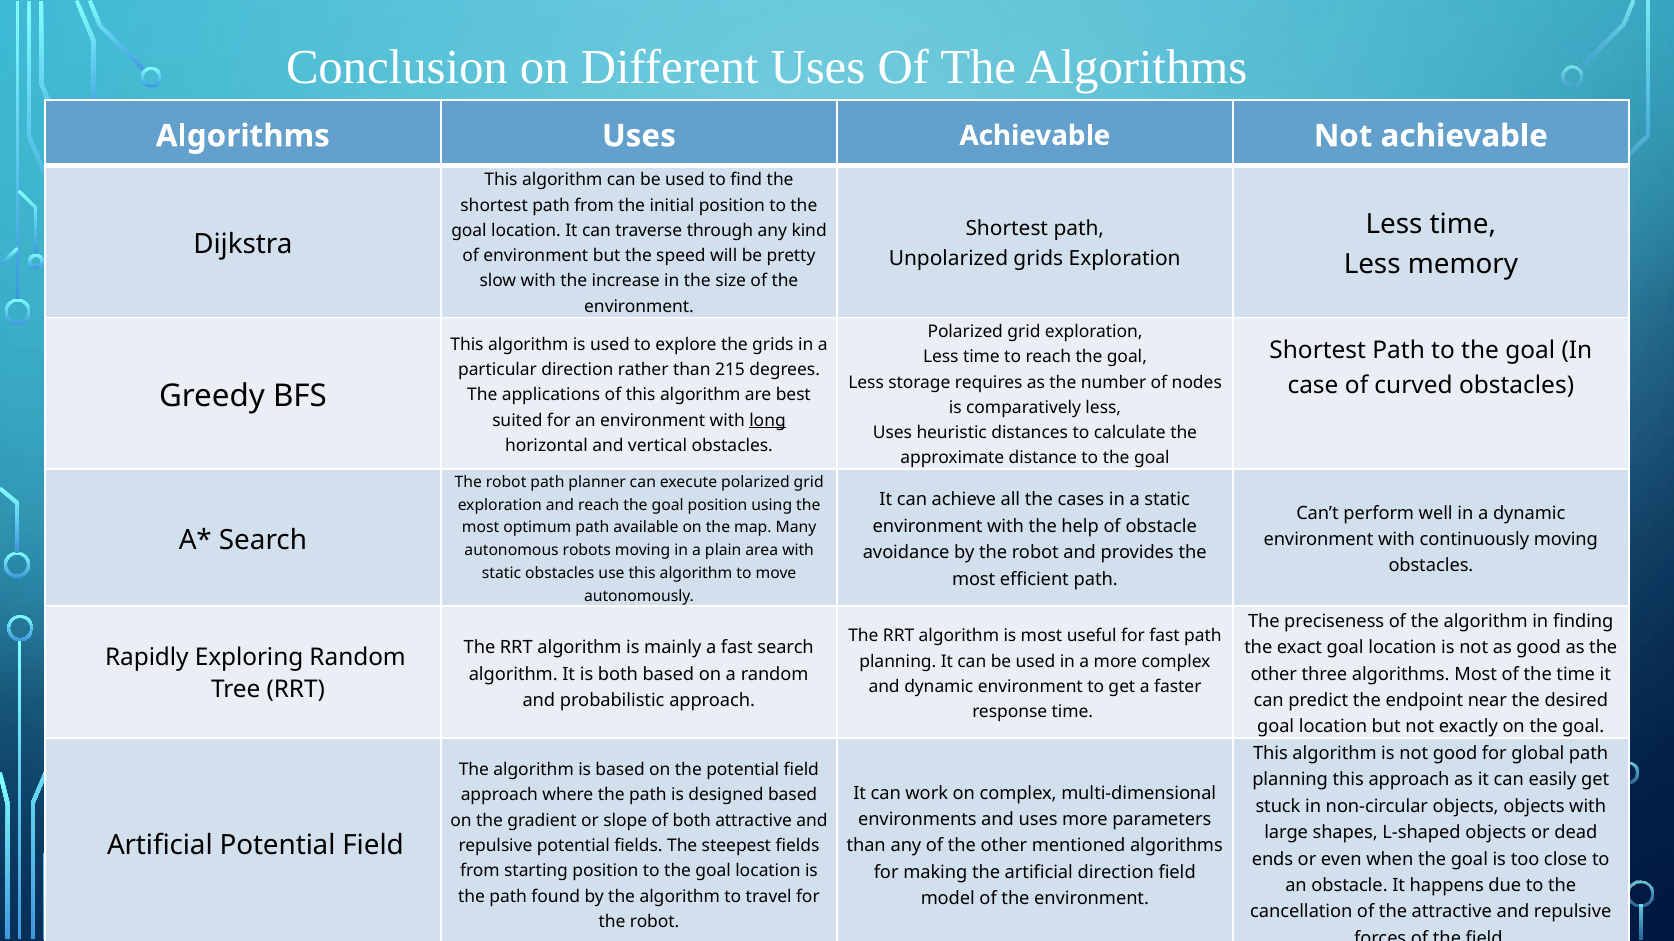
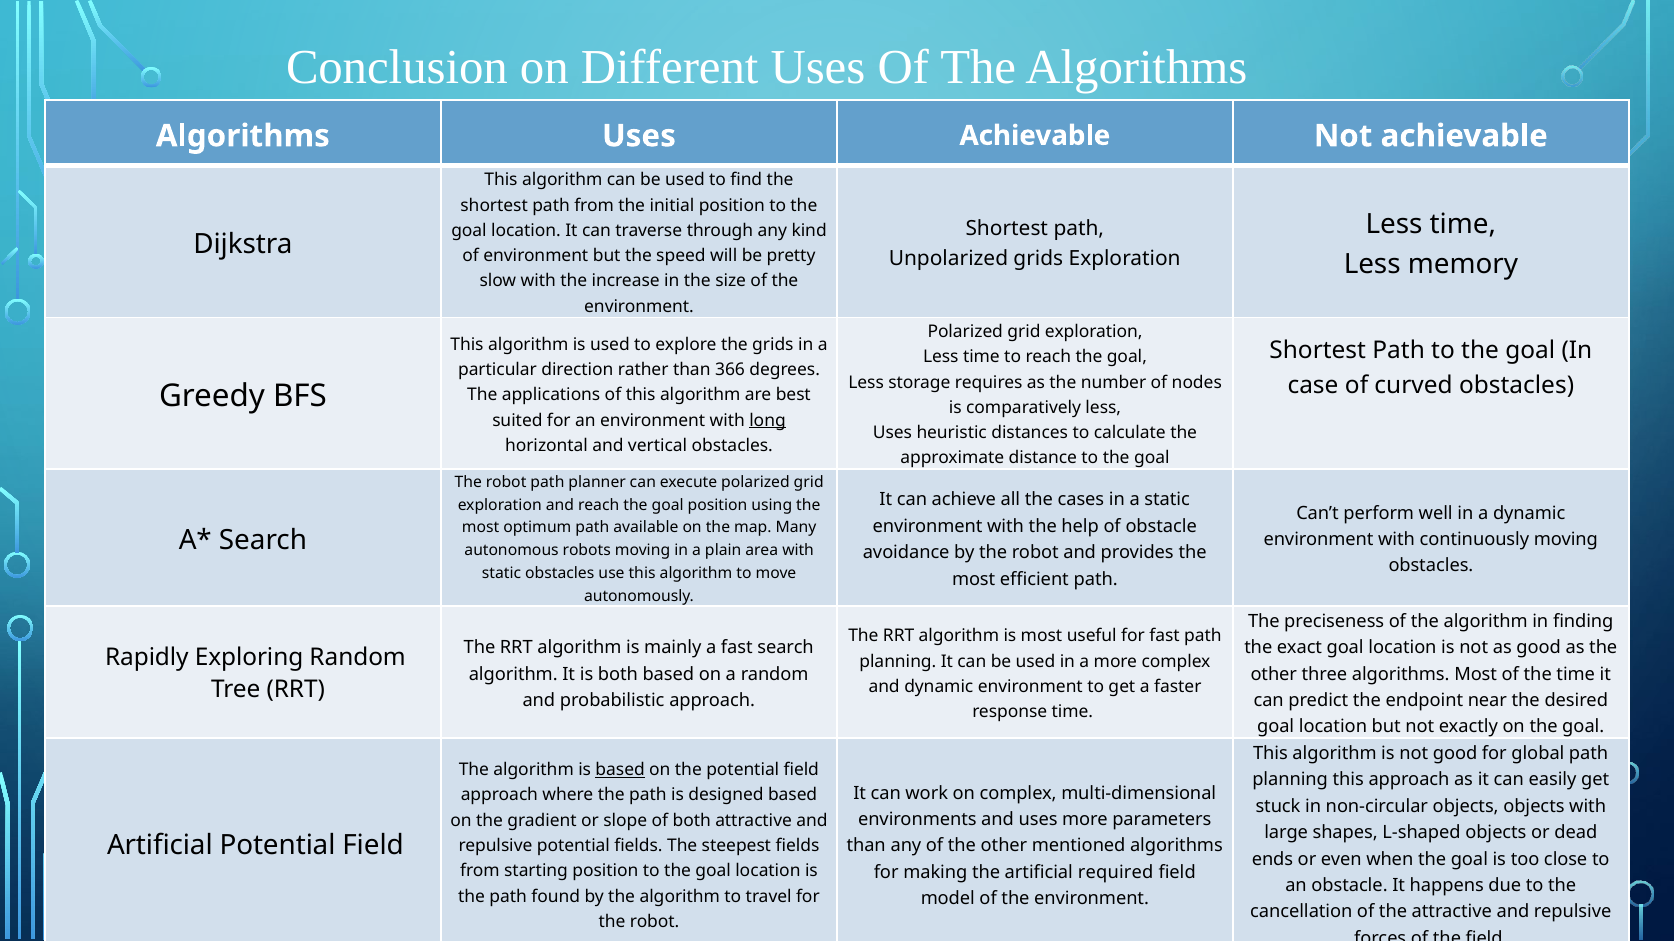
215: 215 -> 366 (730, 370)
based underline: none -> present (620, 770)
artificial direction: direction -> required (1116, 873)
